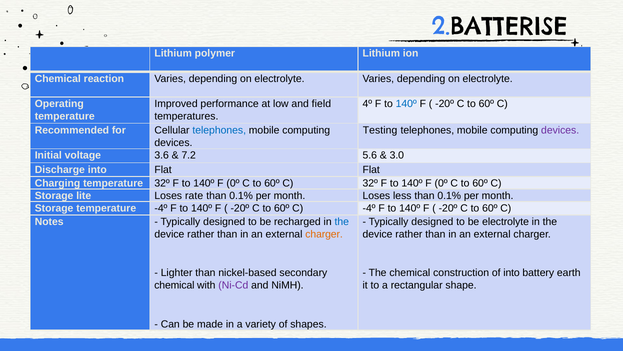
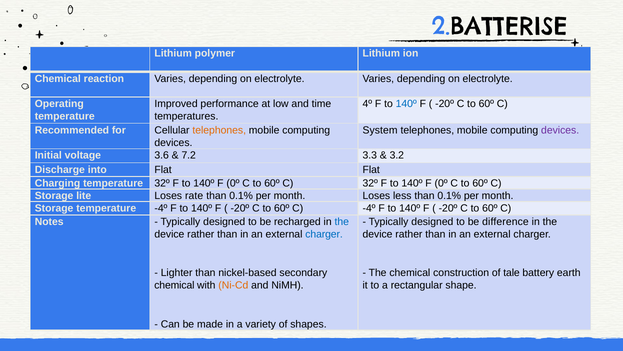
field: field -> time (321, 104)
telephones colour: blue -> orange (219, 130)
Testing: Testing -> System (380, 130)
5.6: 5.6 -> 3.3 (370, 155)
3.0: 3.0 -> 3.2 (397, 155)
be electrolyte: electrolyte -> difference (505, 221)
charger colour: orange -> blue (324, 234)
of into: into -> tale (512, 273)
Ni-Cd colour: purple -> orange (233, 285)
